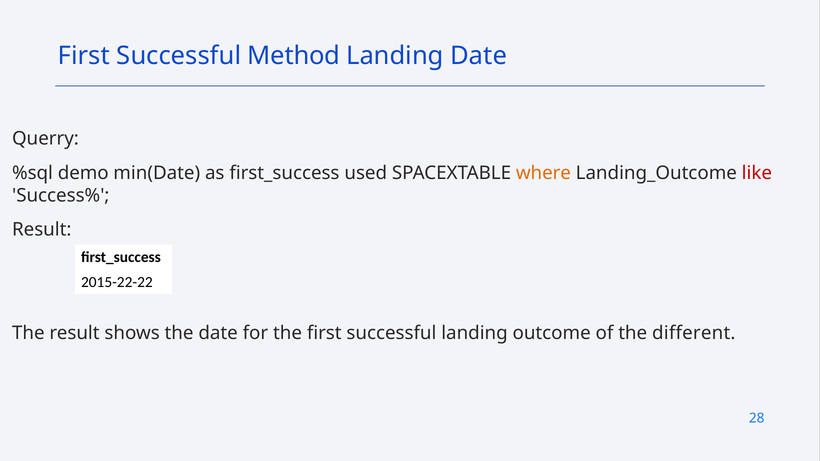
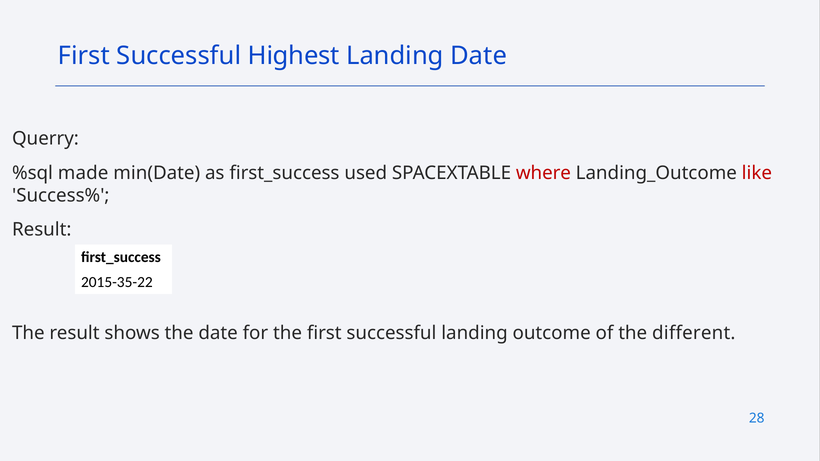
Method: Method -> Highest (294, 56)
demo: demo -> made (83, 173)
where colour: orange -> red (543, 173)
2015-22-22: 2015-22-22 -> 2015-35-22 (117, 282)
